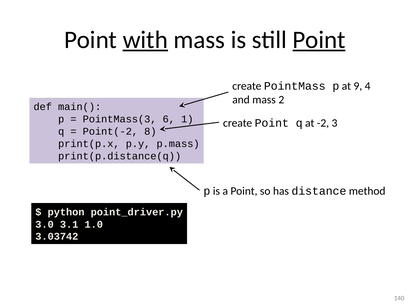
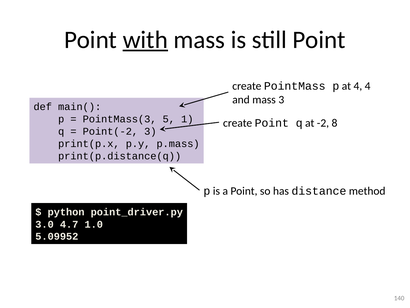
Point underline: present -> none (319, 40)
at 9: 9 -> 4 (358, 86)
mass 2: 2 -> 3 (281, 100)
6: 6 -> 5 (169, 119)
3: 3 -> 8 (335, 123)
Point(-2 8: 8 -> 3 (150, 131)
3.1: 3.1 -> 4.7 (69, 224)
3.03742: 3.03742 -> 5.09952 (57, 236)
